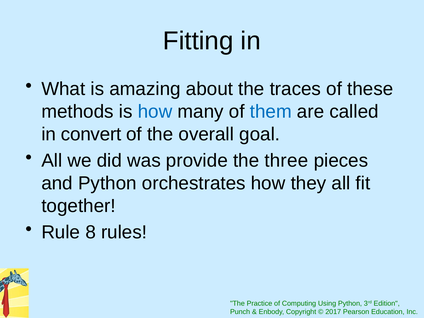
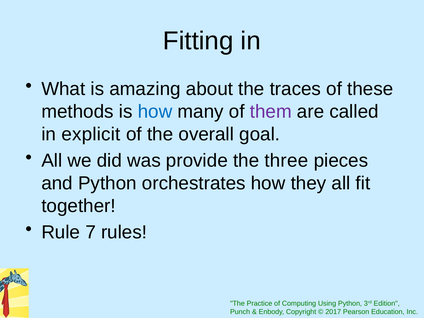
them colour: blue -> purple (271, 112)
convert: convert -> explicit (91, 134)
8: 8 -> 7 (91, 232)
